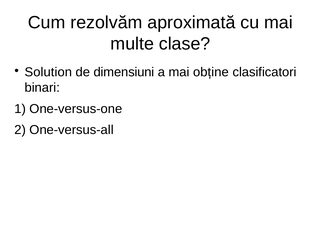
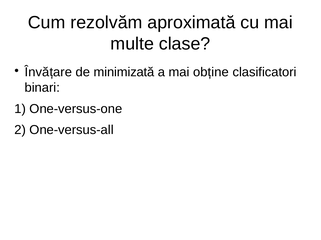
Solution: Solution -> Învățare (48, 72)
dimensiuni: dimensiuni -> minimizată (124, 72)
